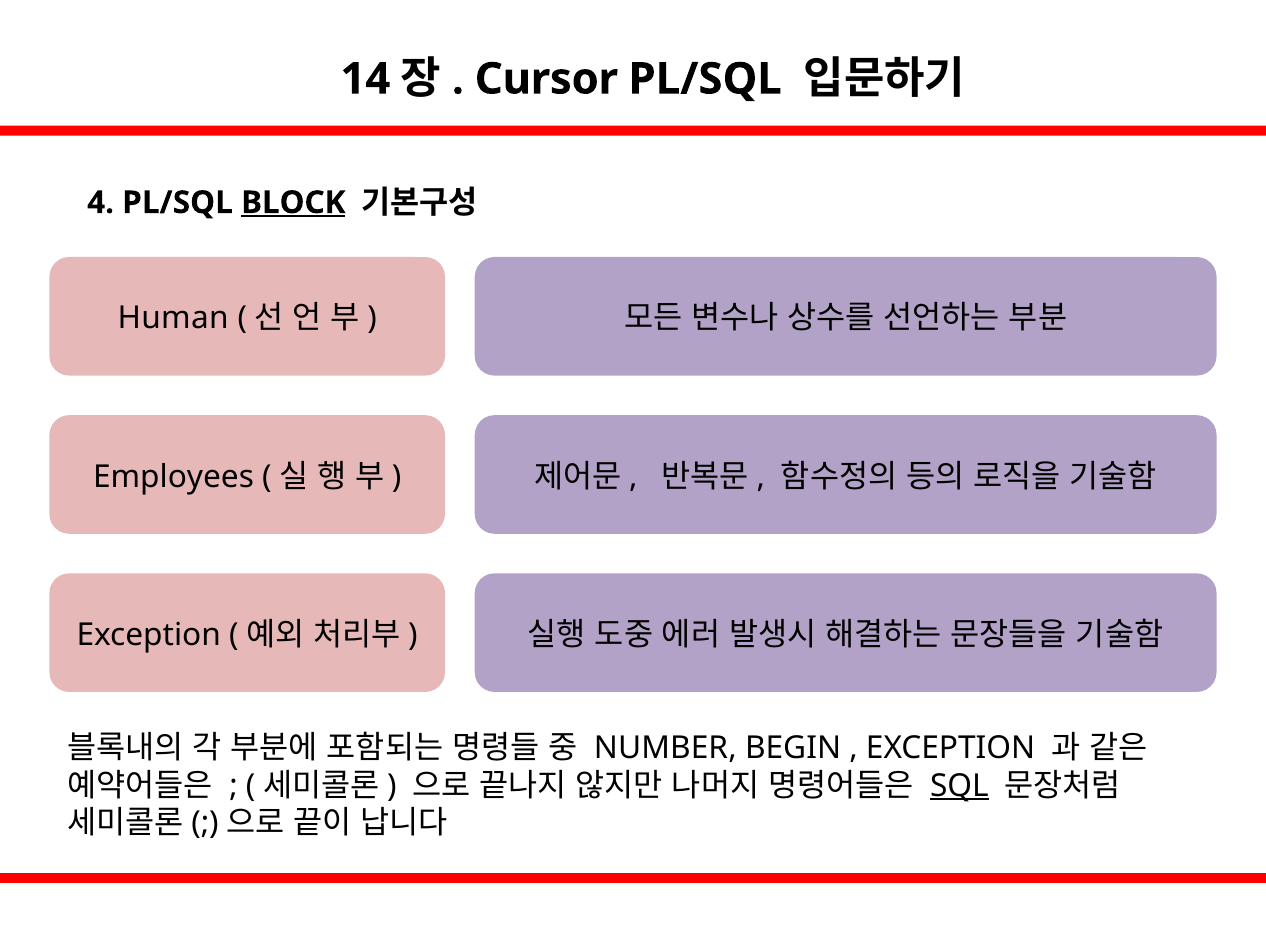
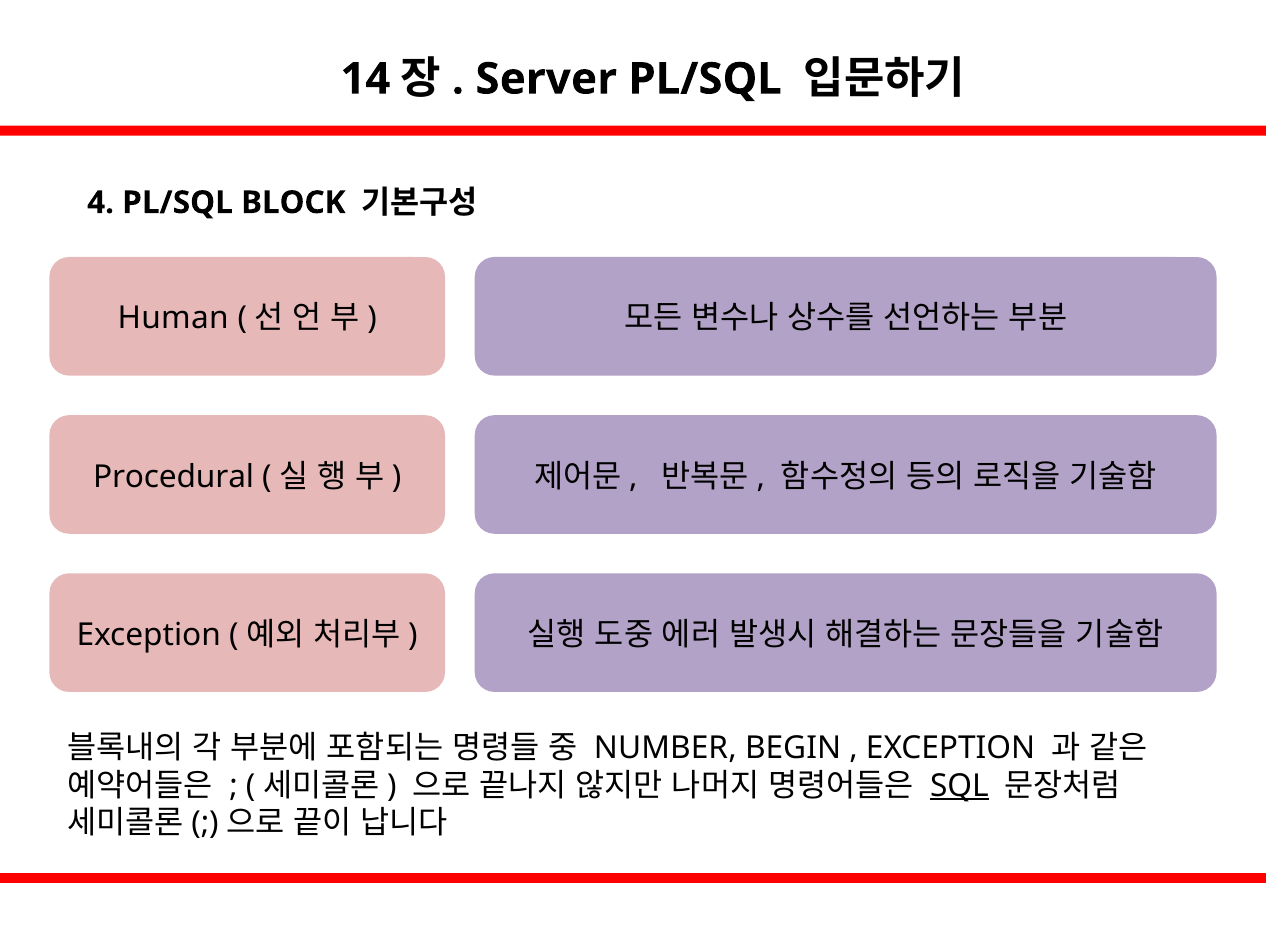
Cursor: Cursor -> Server (546, 79)
BLOCK underline: present -> none (293, 203)
Employees: Employees -> Procedural (174, 477)
